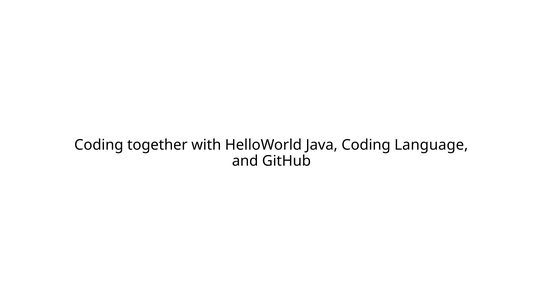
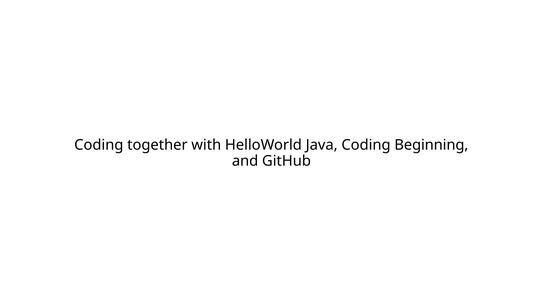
Language: Language -> Beginning (431, 145)
